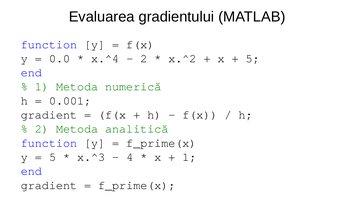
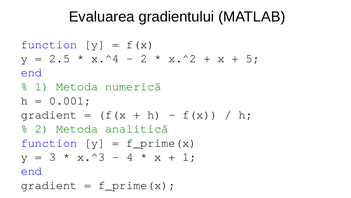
0.0: 0.0 -> 2.5 (60, 58)
5: 5 -> 3 (53, 157)
